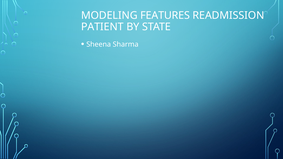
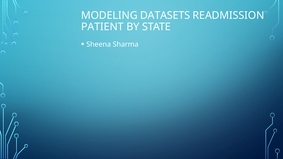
FEATURES: FEATURES -> DATASETS (165, 15)
